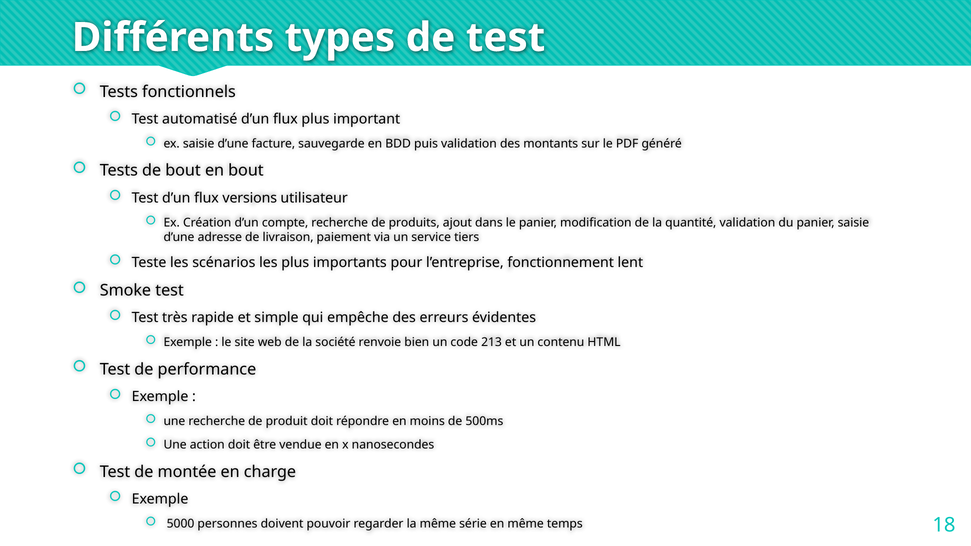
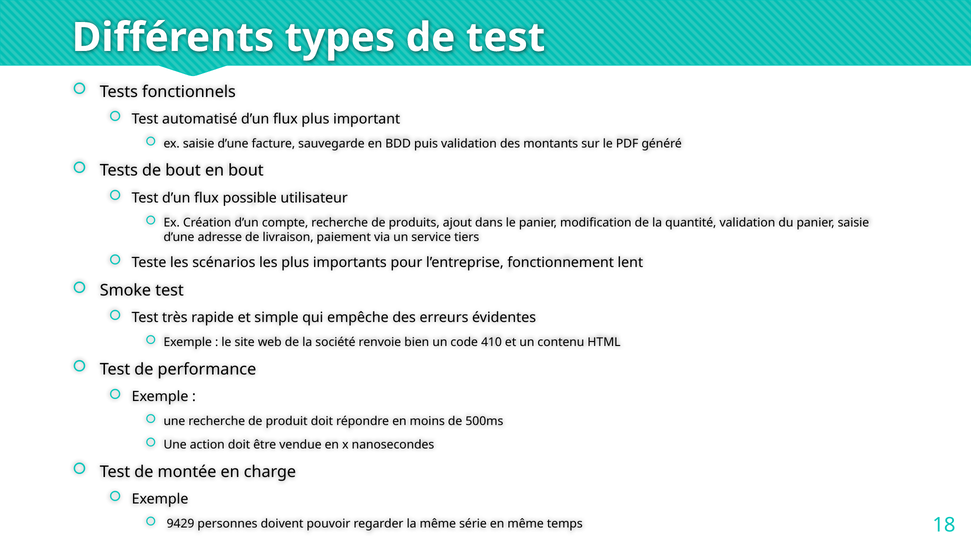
versions: versions -> possible (250, 198)
213: 213 -> 410 (492, 342)
5000: 5000 -> 9429 (181, 524)
